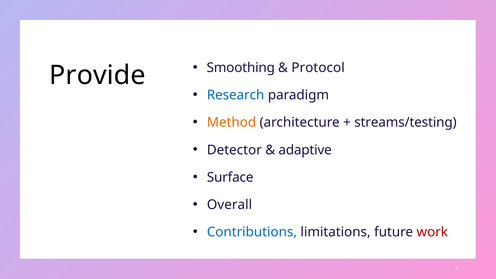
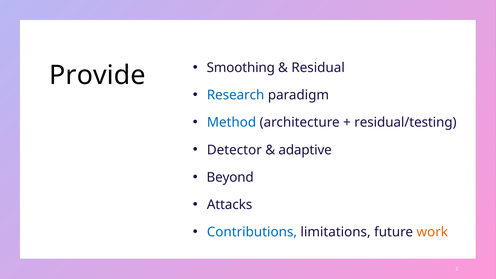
Protocol: Protocol -> Residual (318, 68)
Method colour: orange -> blue (231, 123)
streams/testing: streams/testing -> residual/testing (405, 123)
Surface: Surface -> Beyond (230, 177)
Overall: Overall -> Attacks (230, 205)
work colour: red -> orange (432, 232)
